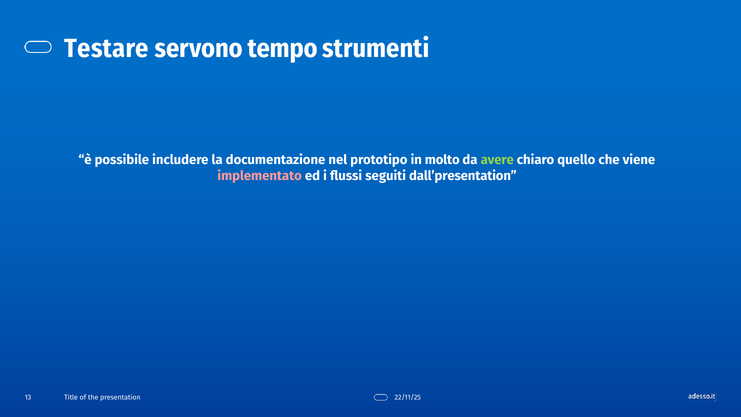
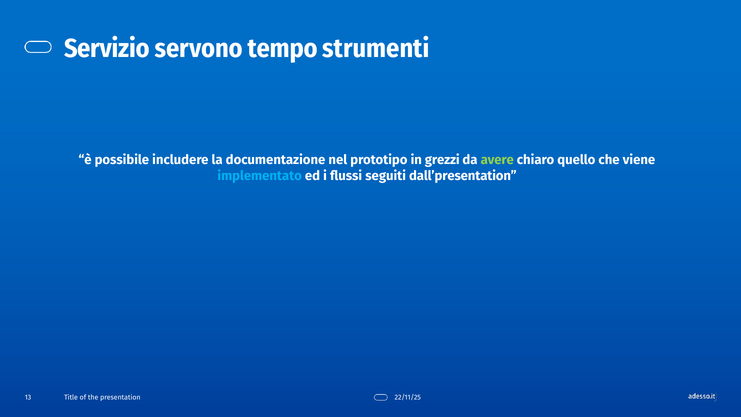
Testare: Testare -> Servizio (107, 49)
molto: molto -> grezzi (442, 160)
implementato colour: pink -> light blue (260, 176)
